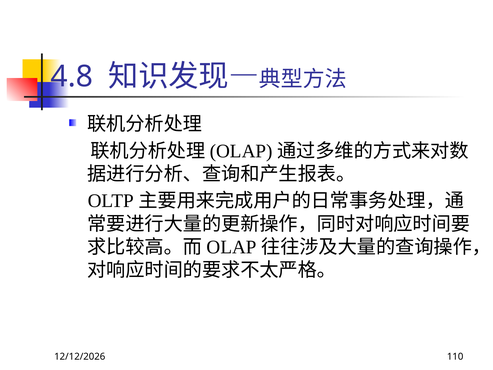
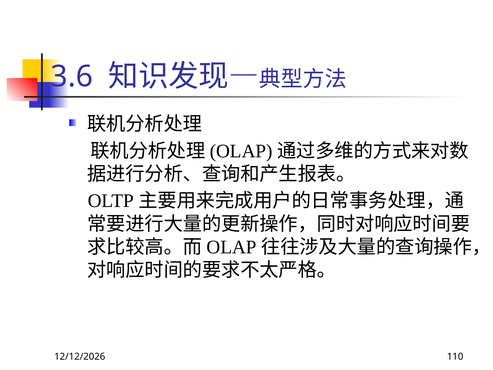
4.8: 4.8 -> 3.6 (72, 76)
